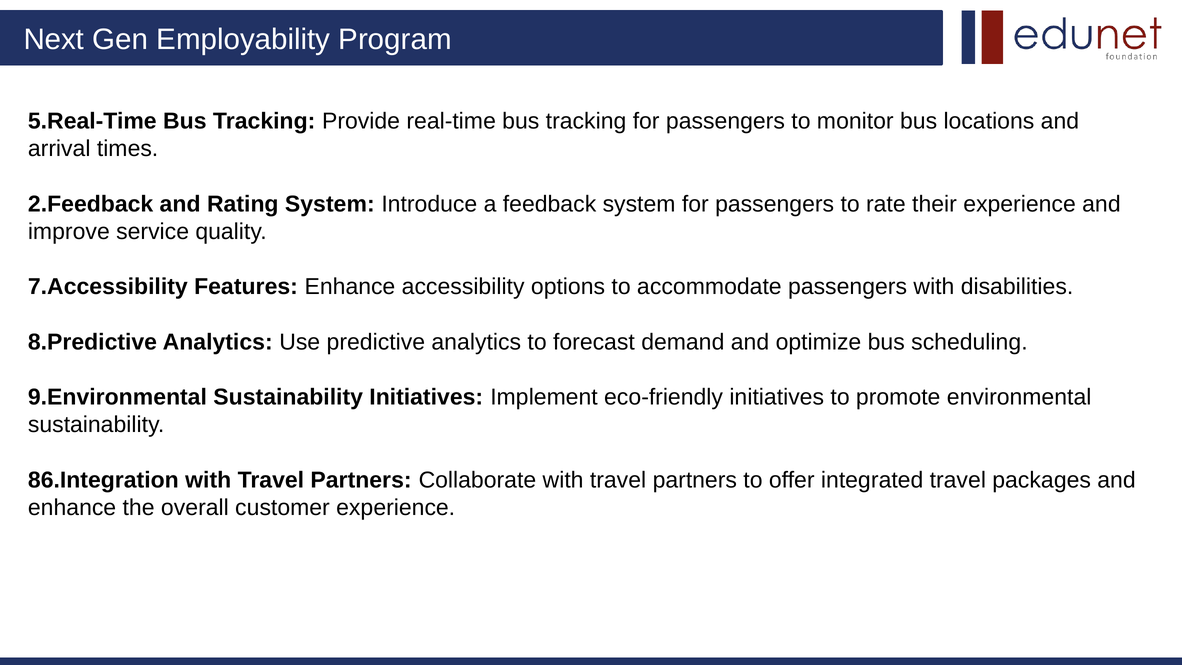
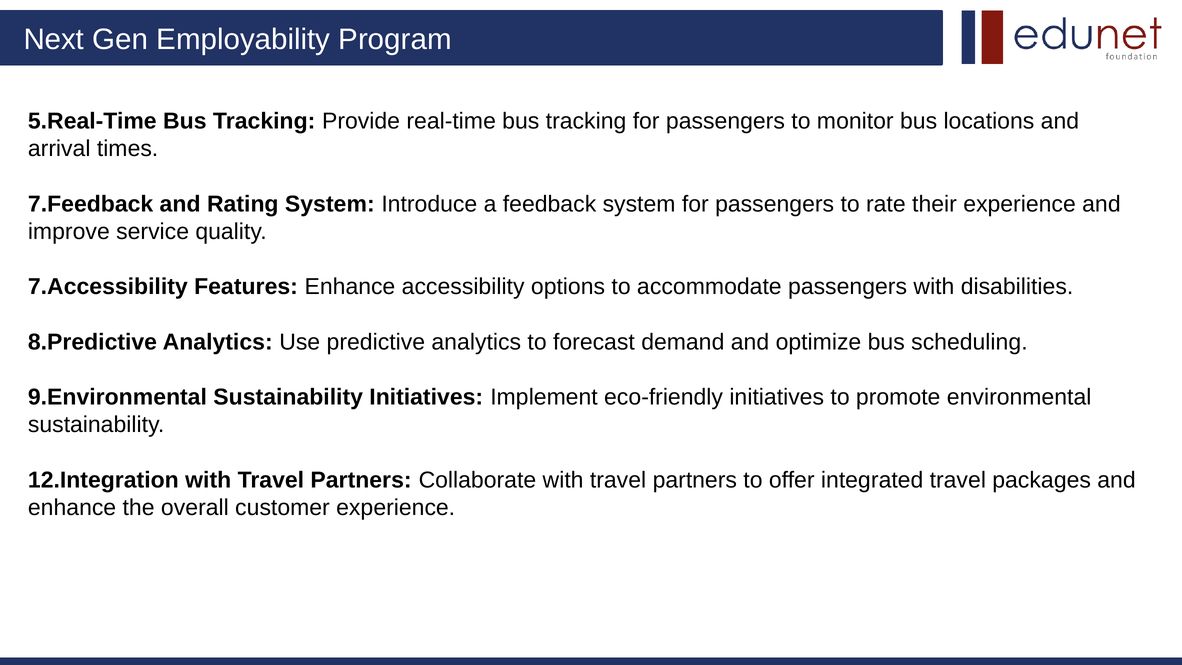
2.Feedback: 2.Feedback -> 7.Feedback (91, 204)
86.Integration: 86.Integration -> 12.Integration (103, 480)
